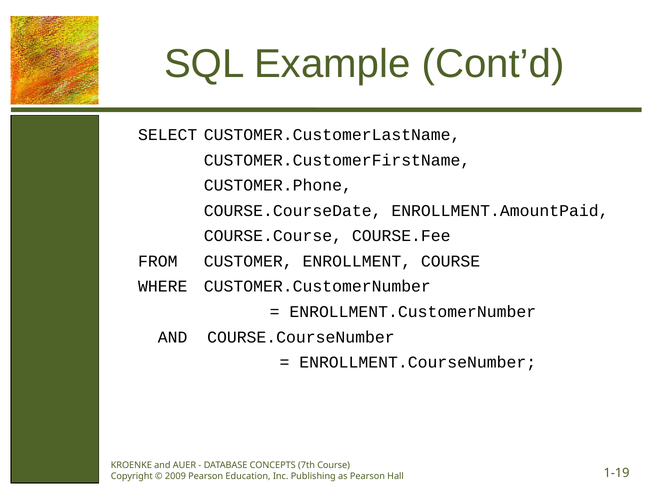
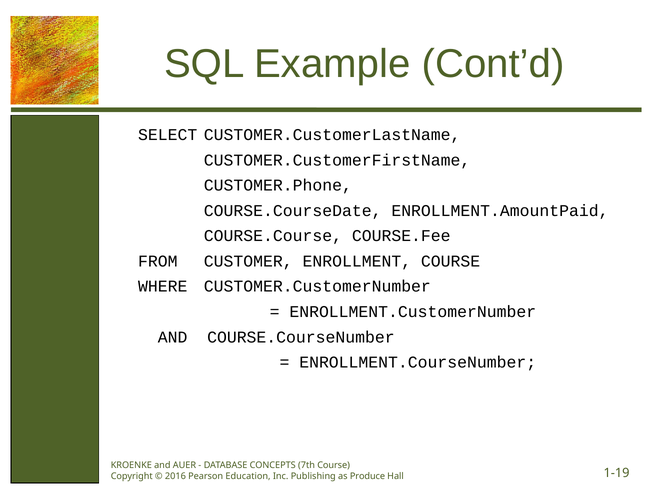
2009: 2009 -> 2016 (175, 476)
as Pearson: Pearson -> Produce (367, 476)
